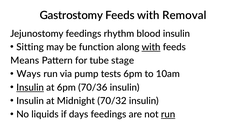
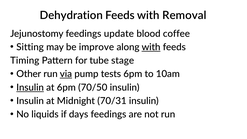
Gastrostomy: Gastrostomy -> Dehydration (71, 15)
rhythm: rhythm -> update (119, 34)
blood insulin: insulin -> coffee (176, 34)
function: function -> improve (96, 47)
Means: Means -> Timing (25, 61)
Ways: Ways -> Other (29, 74)
via underline: none -> present (66, 74)
70/36: 70/36 -> 70/50 (93, 87)
70/32: 70/32 -> 70/31 (112, 101)
run underline: present -> none (168, 114)
